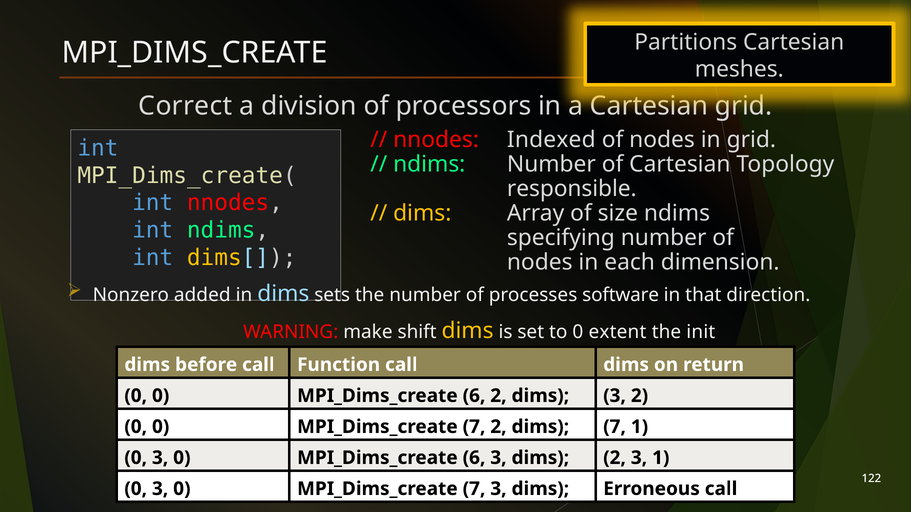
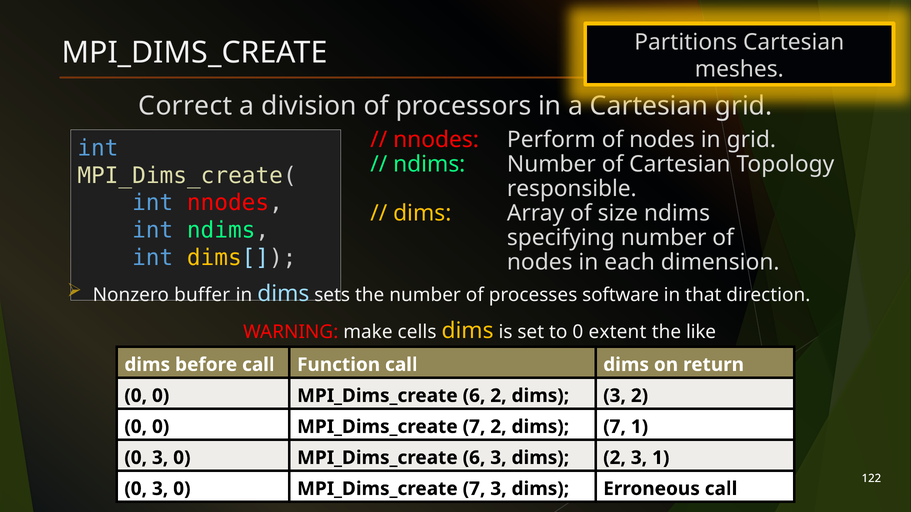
Indexed: Indexed -> Perform (551, 140)
added: added -> buffer (202, 295)
shift: shift -> cells (417, 332)
init: init -> like (701, 332)
